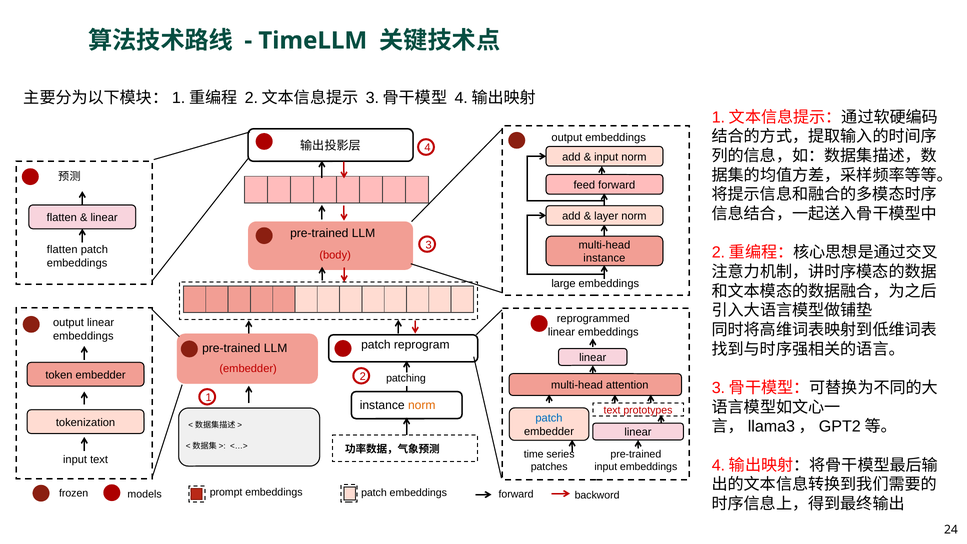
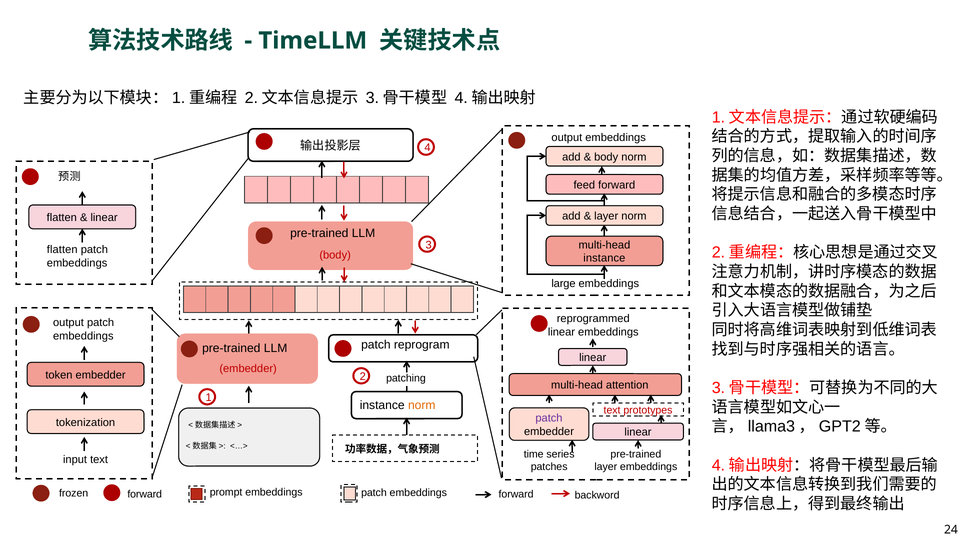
input: input -> body (606, 157)
output linear: linear -> patch (101, 323)
patch colour: blue -> purple (549, 418)
input: input -> layer (606, 467)
frozen models: models -> forward (145, 494)
